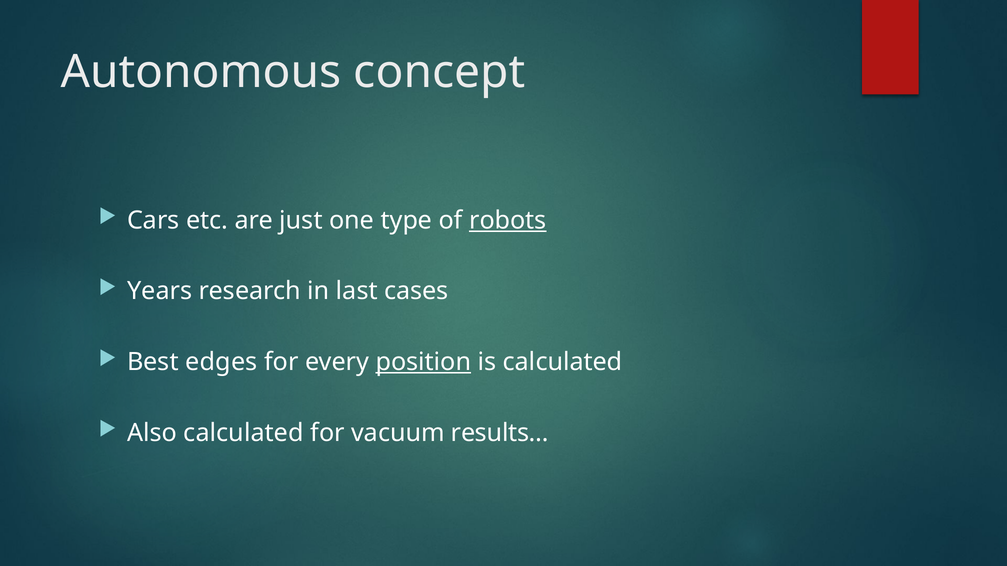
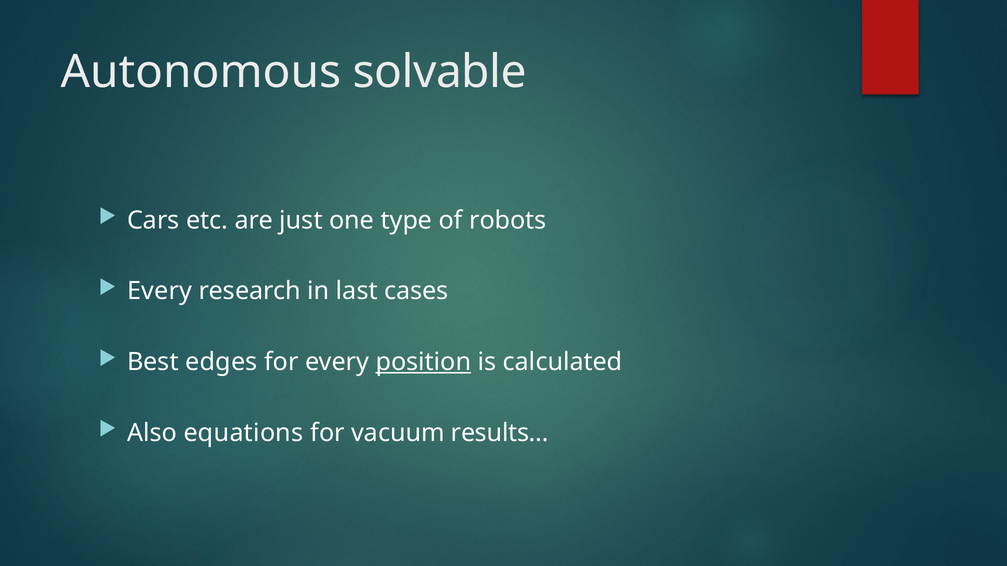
concept: concept -> solvable (440, 72)
robots underline: present -> none (508, 220)
Years: Years -> Every (160, 291)
Also calculated: calculated -> equations (243, 433)
